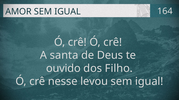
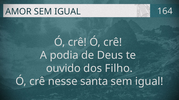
santa: santa -> podia (64, 56)
levou: levou -> santa (94, 82)
